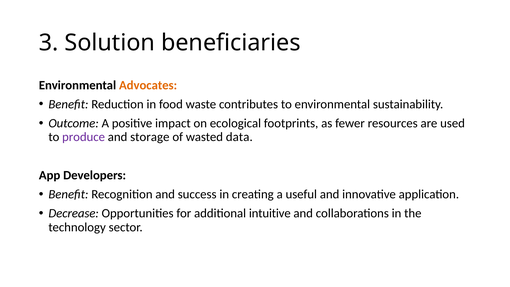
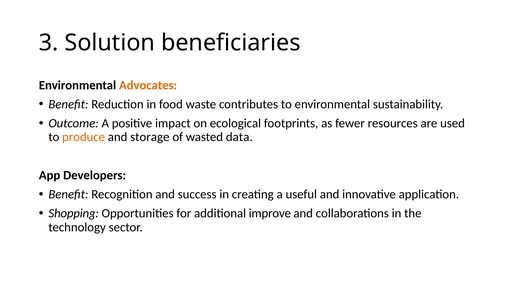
produce colour: purple -> orange (84, 137)
Decrease: Decrease -> Shopping (74, 213)
intuitive: intuitive -> improve (270, 213)
